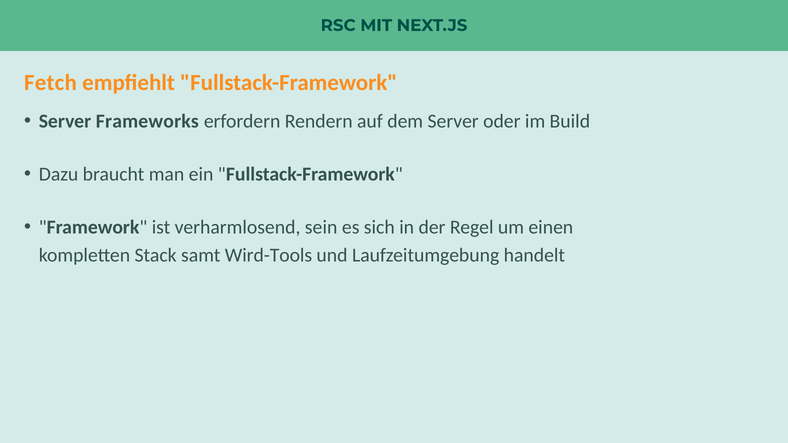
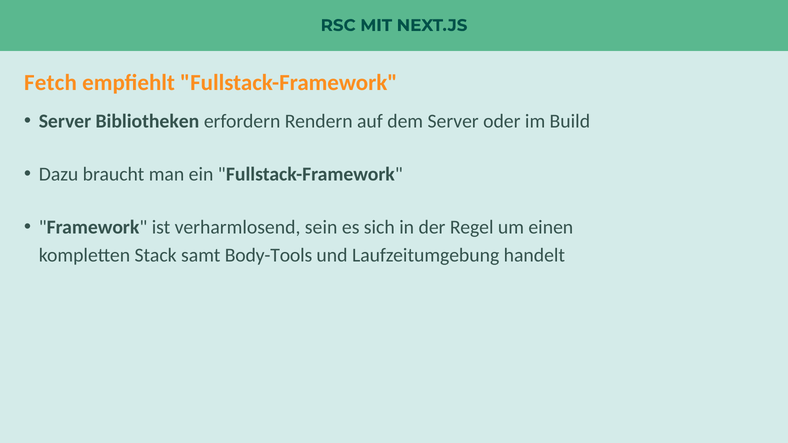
Frameworks: Frameworks -> Bibliotheken (147, 121)
Wird-Tools: Wird-Tools -> Body-Tools (269, 256)
